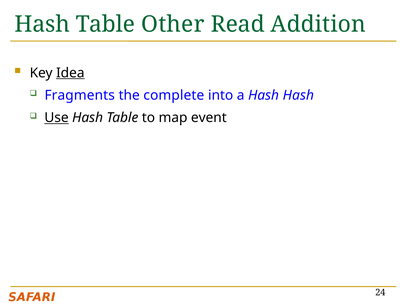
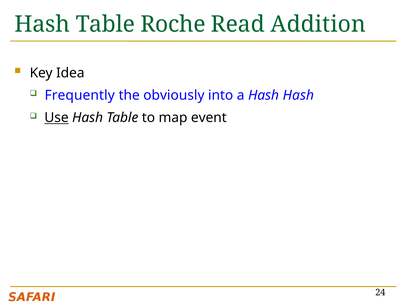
Other: Other -> Roche (173, 24)
Idea underline: present -> none (70, 73)
Fragments: Fragments -> Frequently (80, 95)
complete: complete -> obviously (174, 95)
